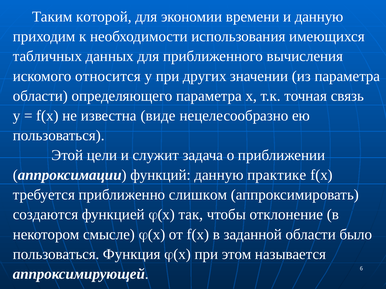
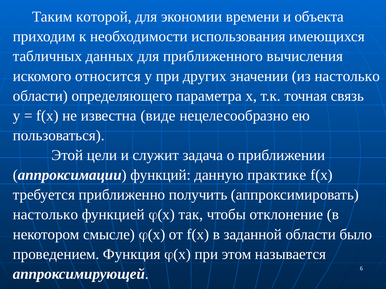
и данную: данную -> объекта (319, 17)
из параметра: параметра -> настолько (347, 76)
слишком: слишком -> получить (198, 195)
создаются: создаются -> настолько (45, 215)
пользоваться: пользоваться -> проведением (56, 255)
